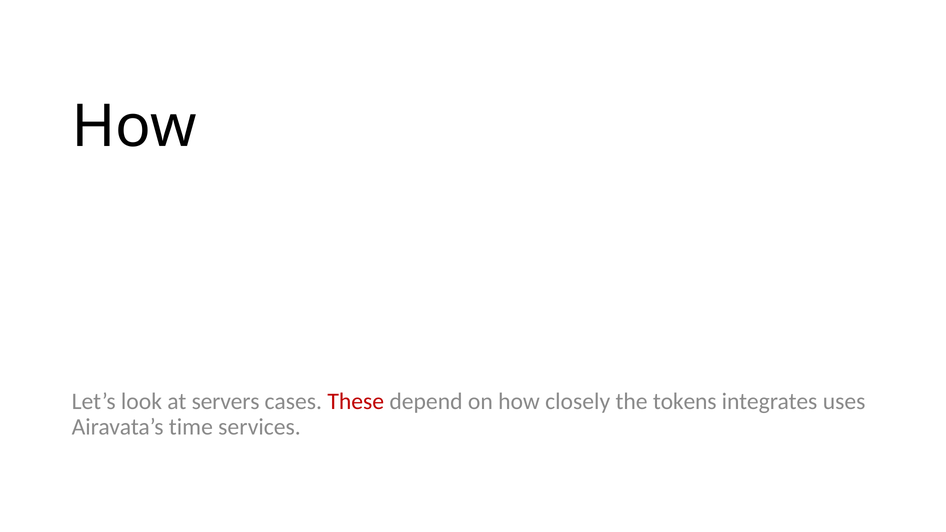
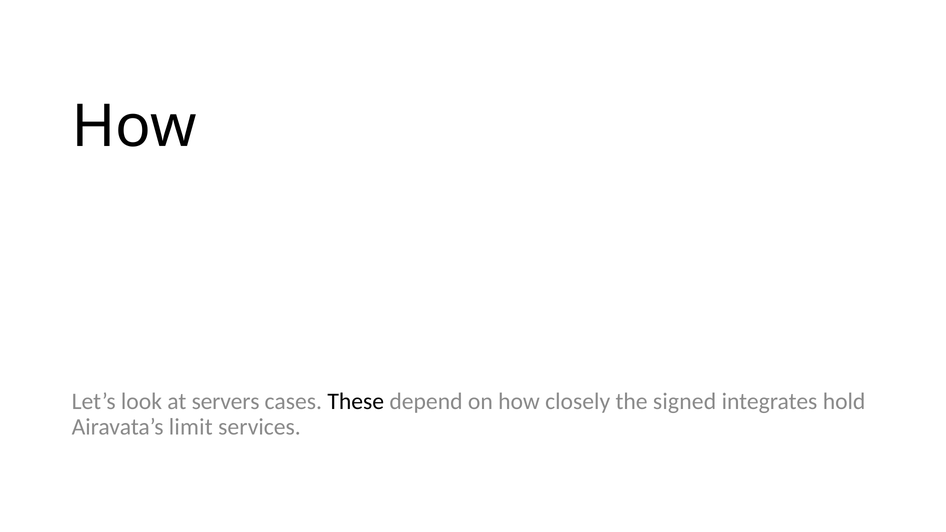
These colour: red -> black (356, 401)
tokens: tokens -> signed (685, 401)
uses: uses -> hold (844, 401)
time: time -> limit (191, 427)
